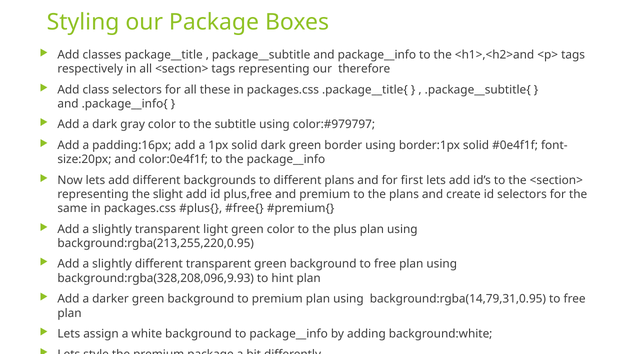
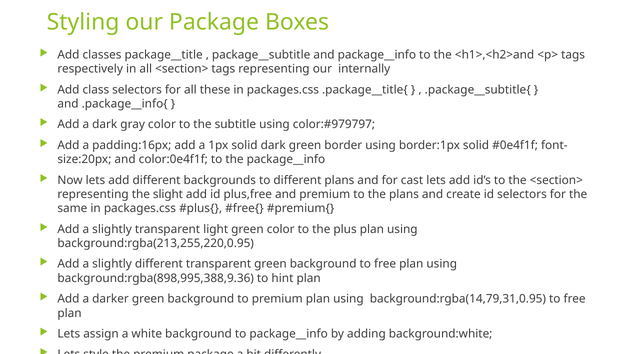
therefore: therefore -> internally (364, 69)
first: first -> cast (412, 180)
background:rgba(328,208,096,9.93: background:rgba(328,208,096,9.93 -> background:rgba(898,995,388,9.36 (156, 279)
